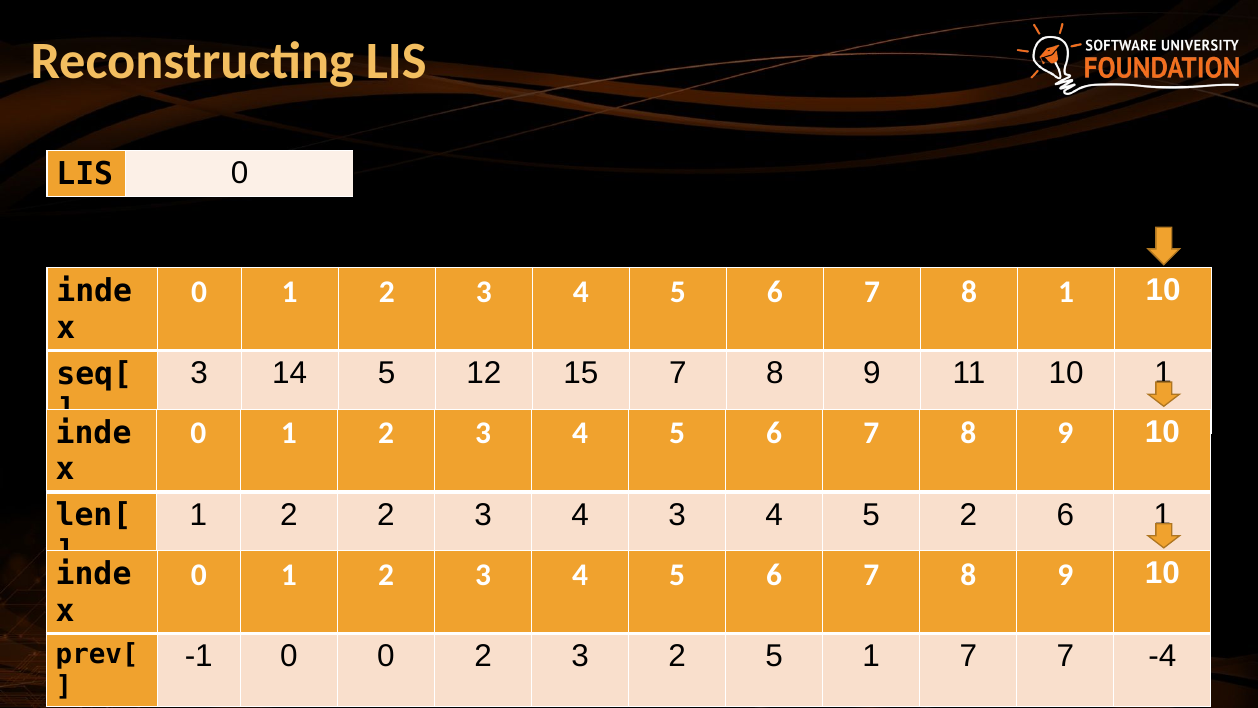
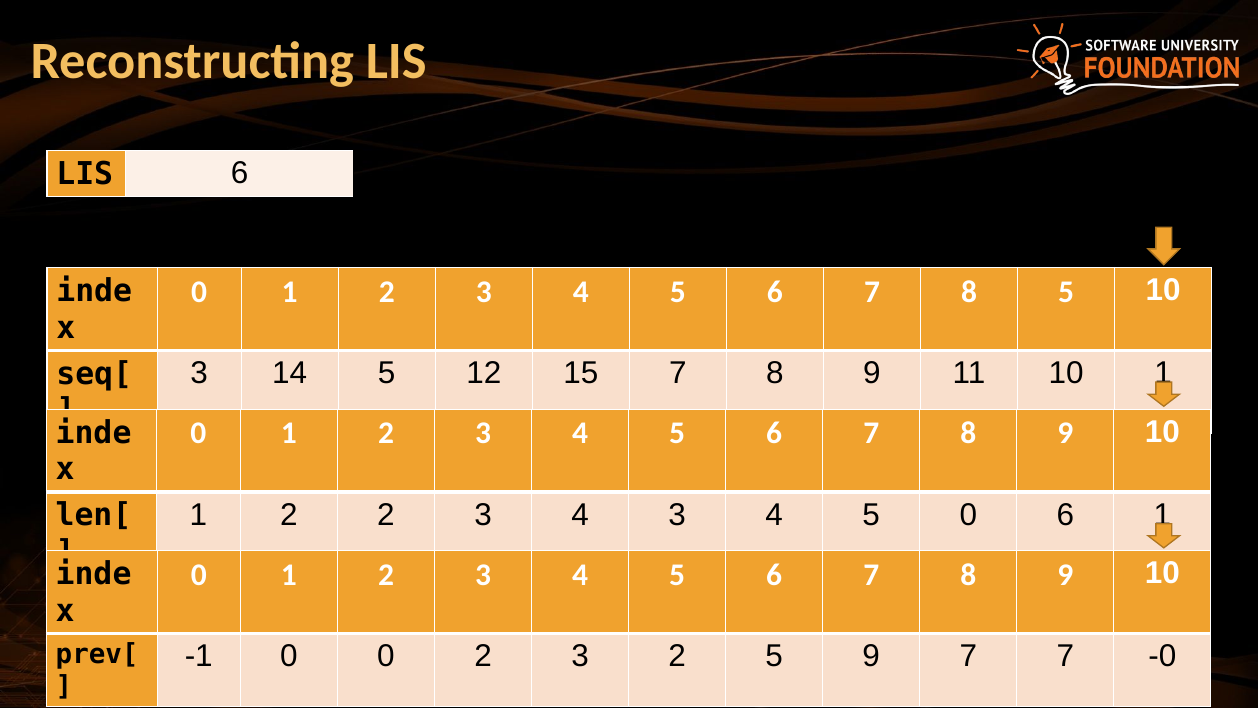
LIS 0: 0 -> 6 (240, 173)
8 1: 1 -> 5 (1066, 292)
5 2: 2 -> 0 (968, 515)
5 1: 1 -> 9 (871, 656)
-4: -4 -> -0 (1162, 656)
